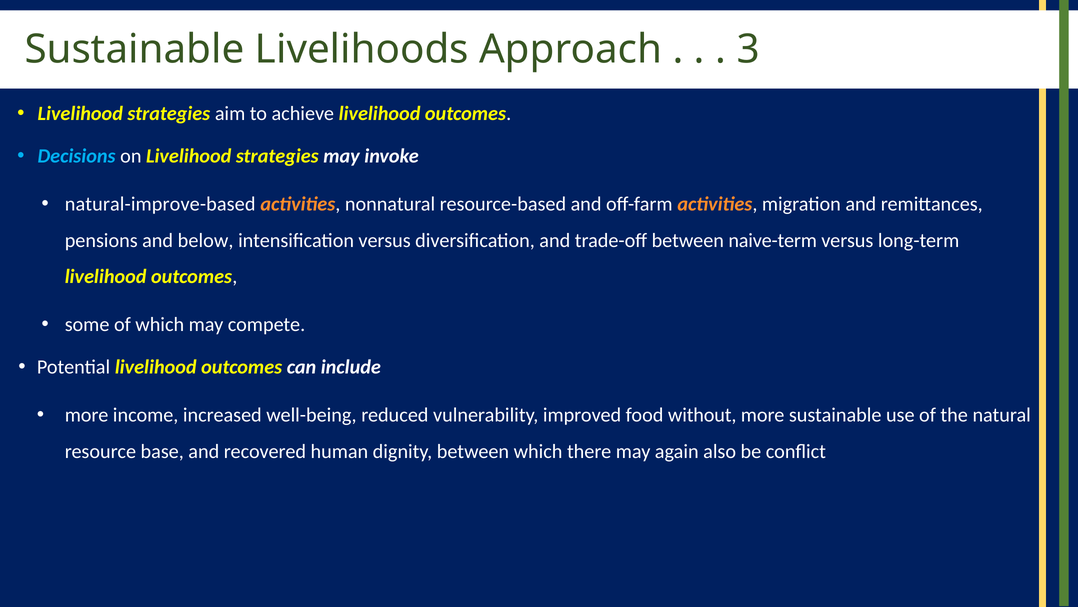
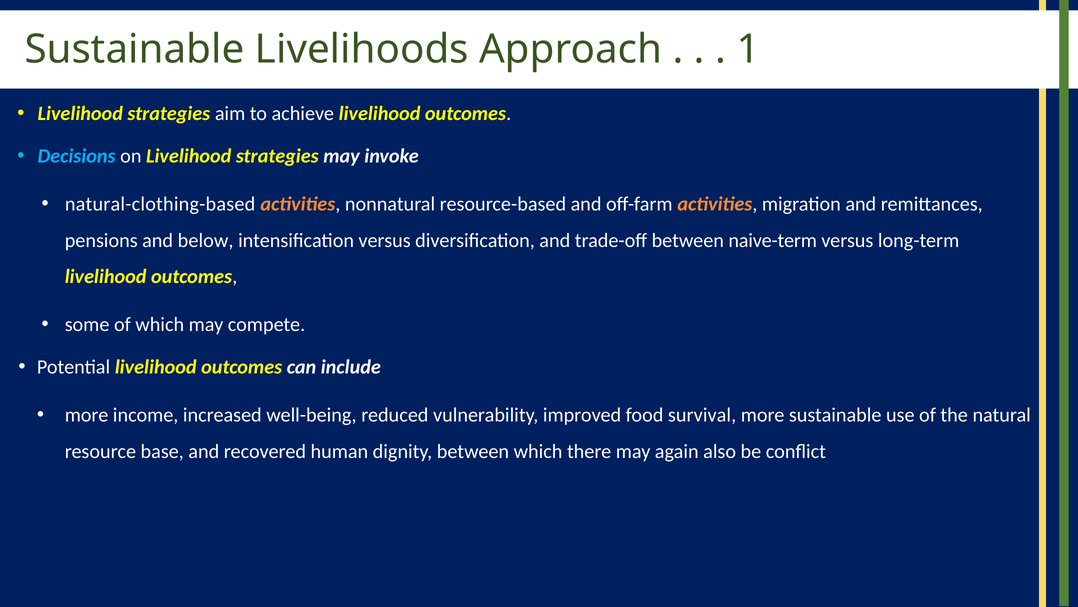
3: 3 -> 1 (748, 49)
natural-improve-based: natural-improve-based -> natural-clothing-based (160, 204)
without: without -> survival (702, 415)
